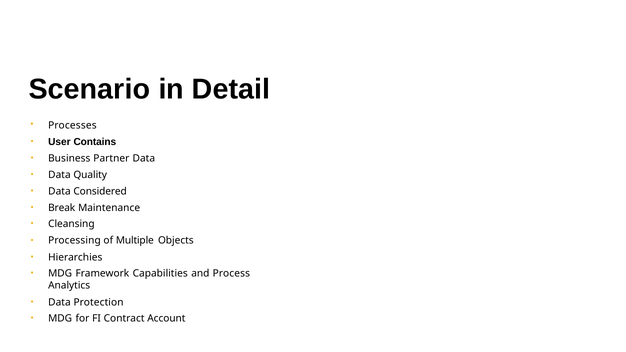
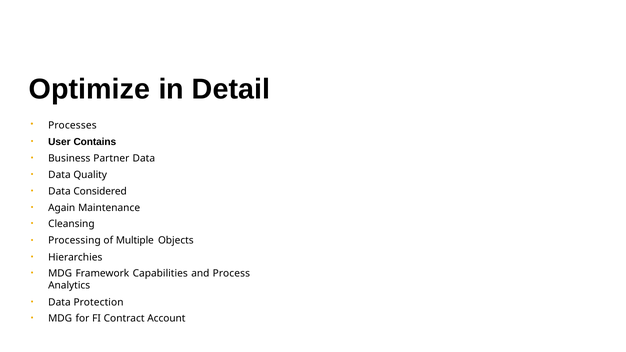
Scenario: Scenario -> Optimize (89, 89)
Break: Break -> Again (62, 208)
